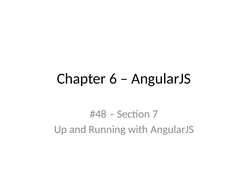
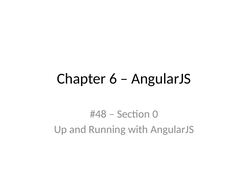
7: 7 -> 0 (155, 114)
